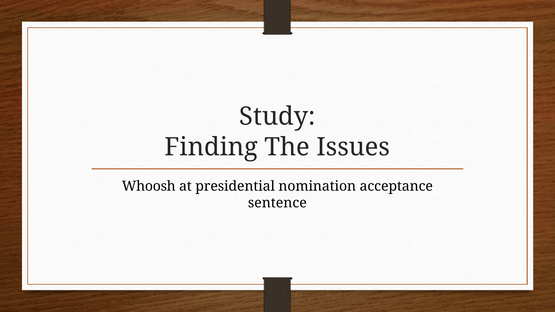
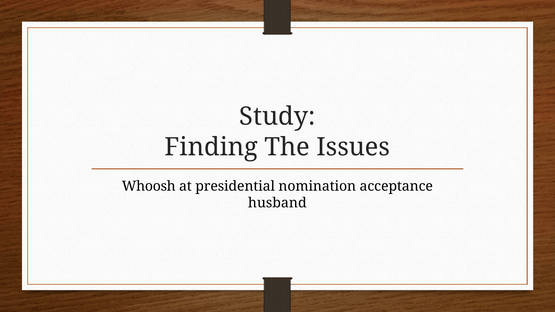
sentence: sentence -> husband (277, 203)
